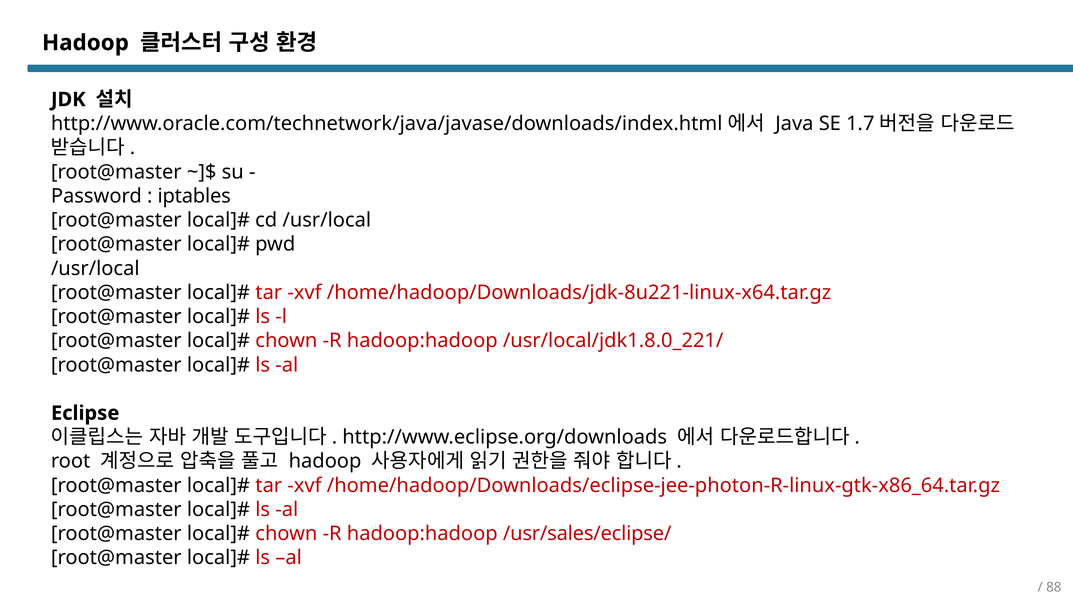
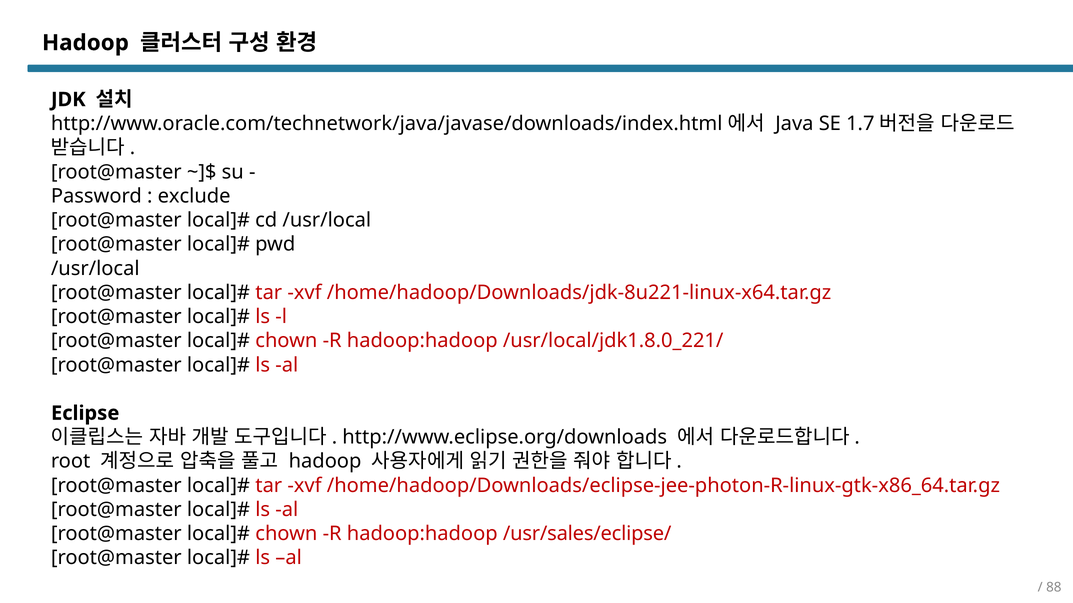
iptables: iptables -> exclude (194, 196)
